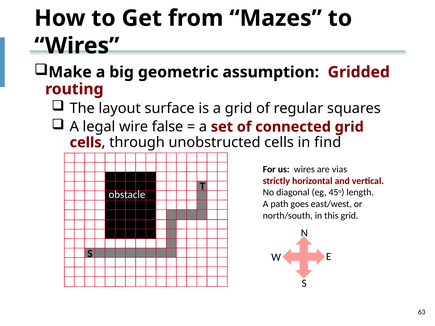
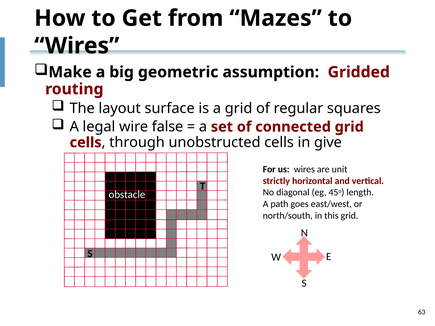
find: find -> give (328, 143)
vias: vias -> unit (340, 169)
